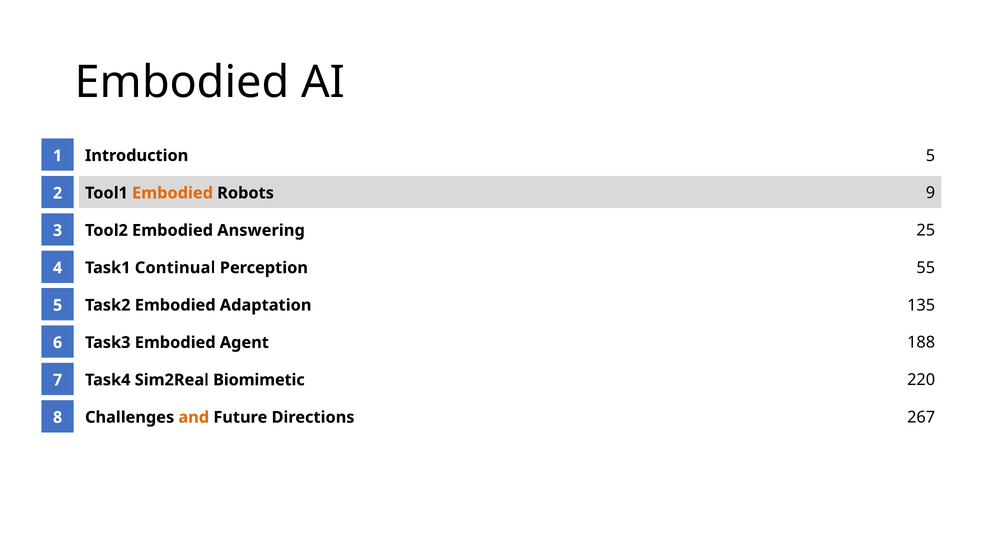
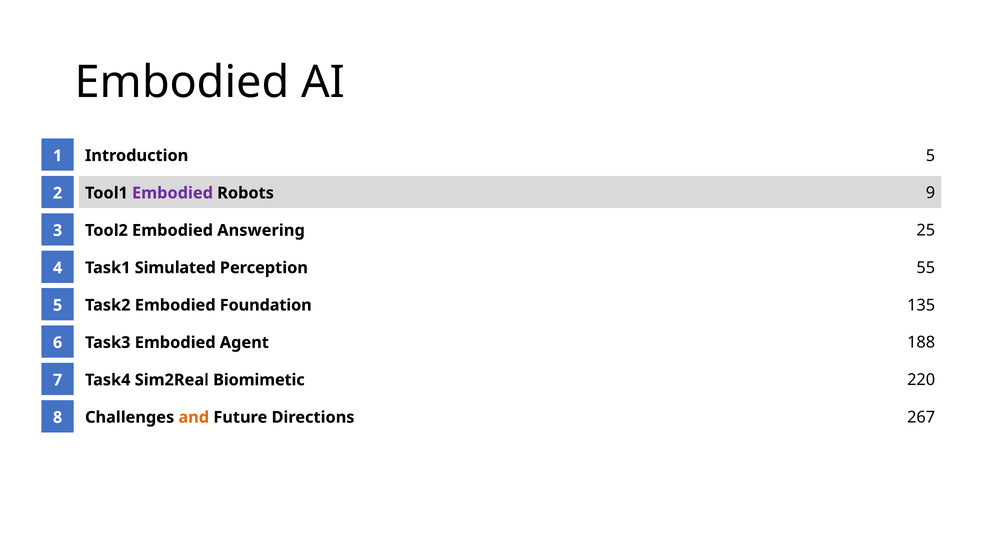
Embodied colour: orange -> purple (172, 193)
Continual: Continual -> Simulated (175, 268)
Adaptation: Adaptation -> Foundation (266, 305)
